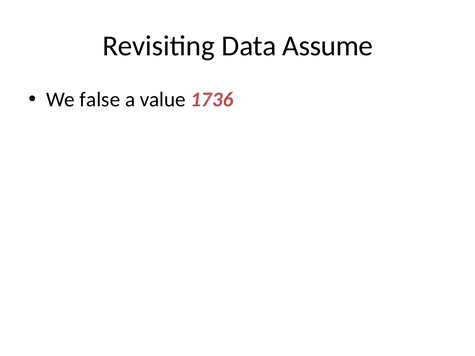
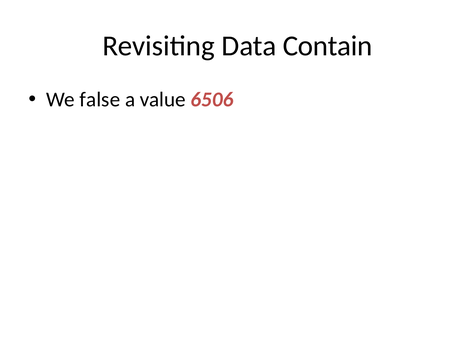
Assume: Assume -> Contain (328, 46)
1736: 1736 -> 6506 (212, 100)
